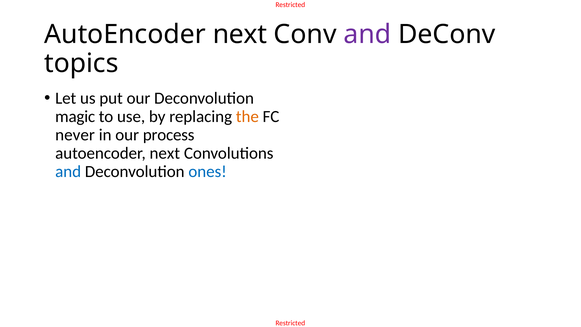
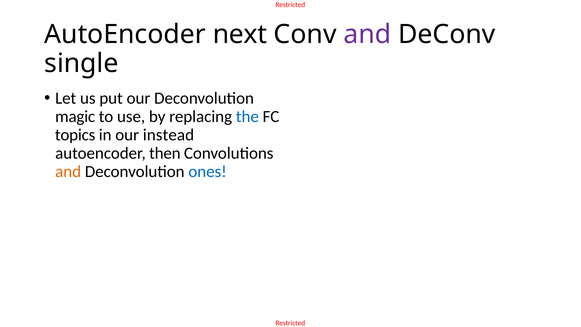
topics: topics -> single (81, 63)
the colour: orange -> blue (247, 117)
never: never -> topics (75, 135)
process: process -> instead (168, 135)
next: next -> then (165, 153)
and colour: blue -> orange (68, 171)
